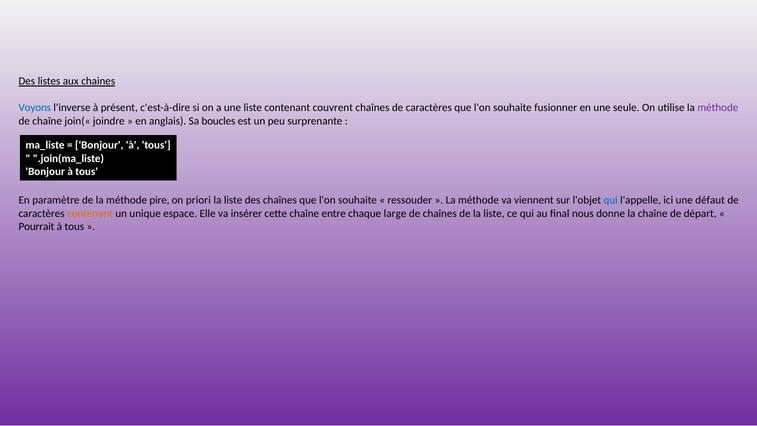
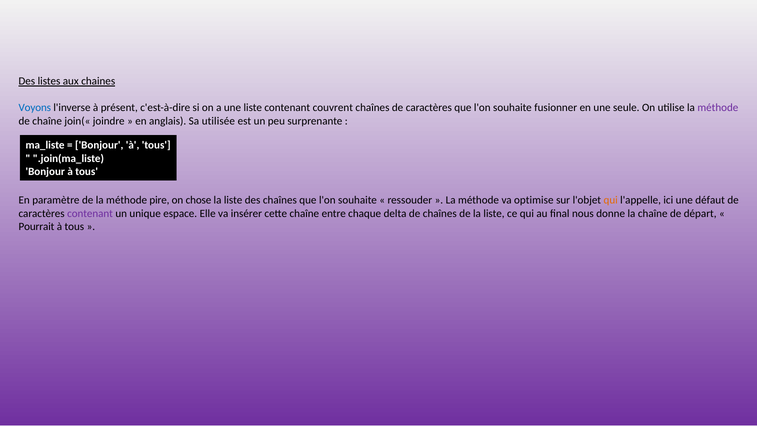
boucles: boucles -> utilisée (218, 121)
priori: priori -> chose (198, 200)
viennent: viennent -> optimise (534, 200)
qui colour: blue -> orange (611, 200)
contenant colour: orange -> purple (90, 213)
large: large -> delta (395, 213)
